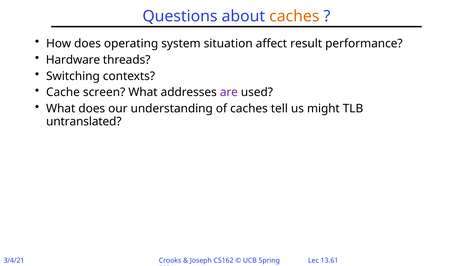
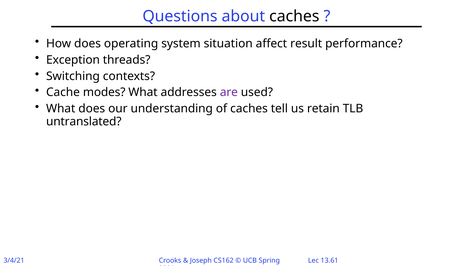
caches colour: orange -> black (294, 16)
Hardware: Hardware -> Exception (73, 60)
screen: screen -> modes (104, 92)
might: might -> retain (323, 109)
